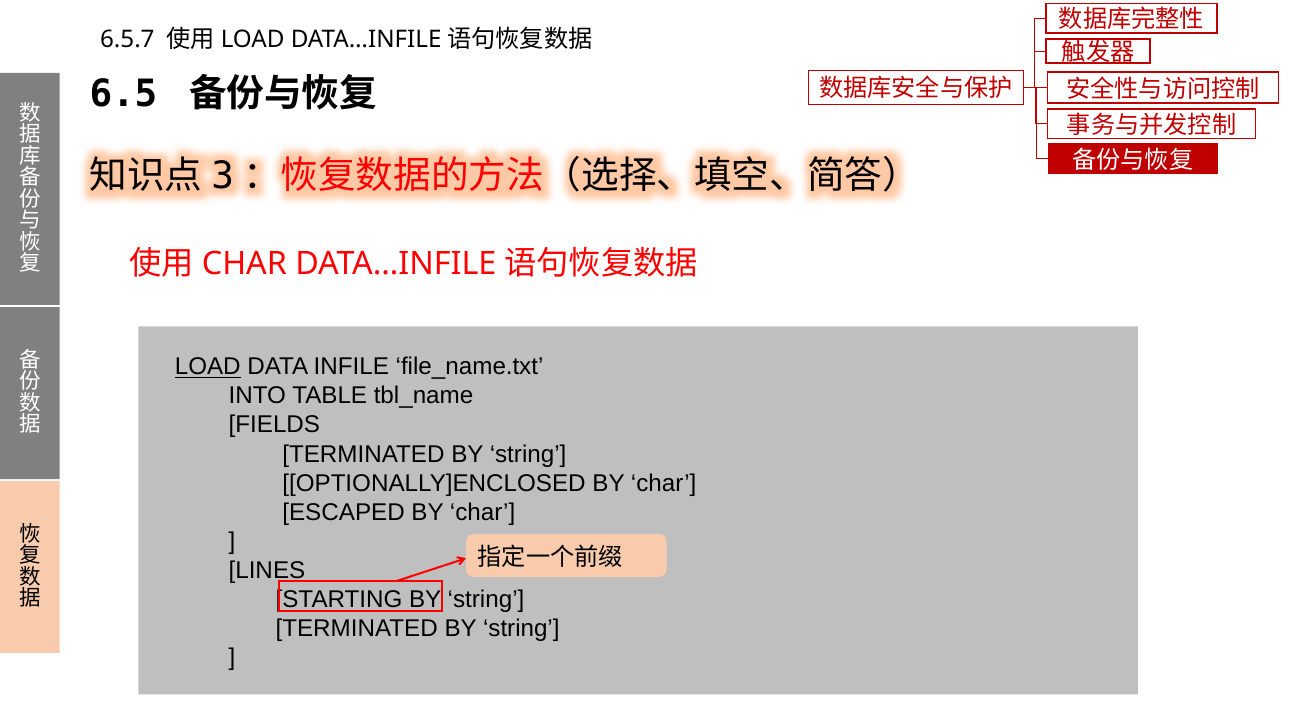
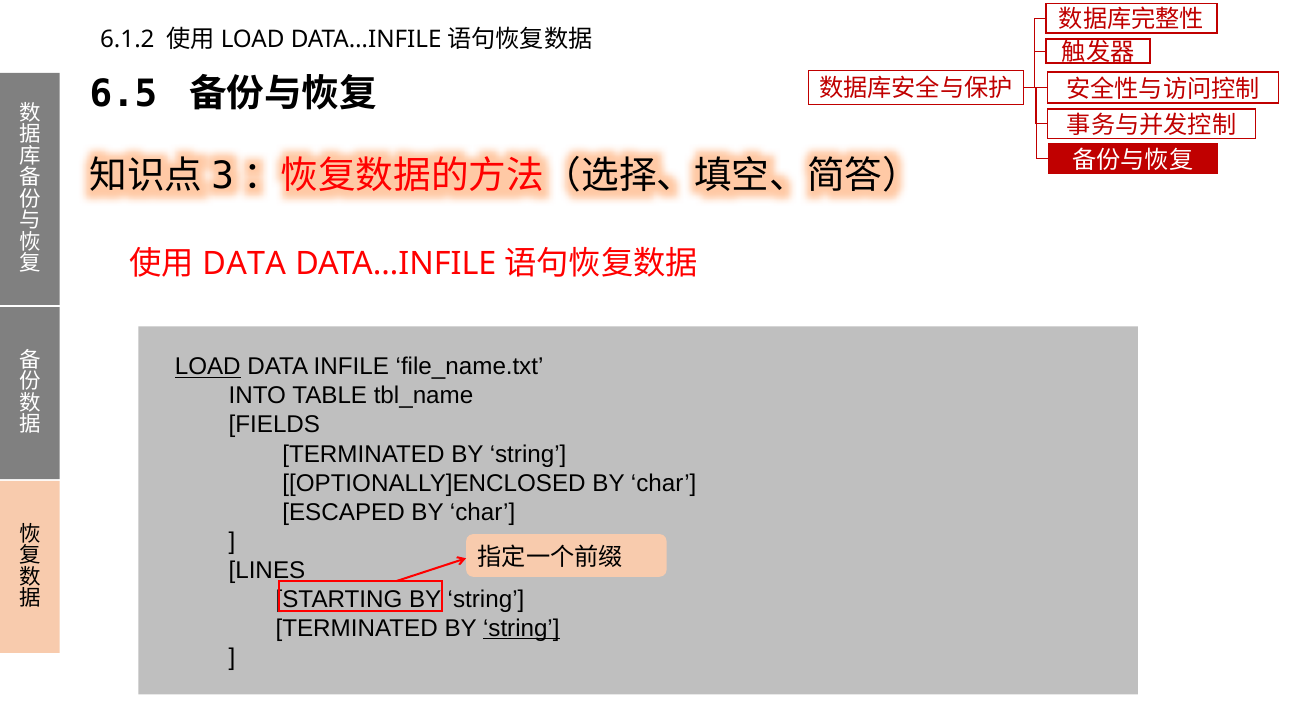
6.5.7: 6.5.7 -> 6.1.2 (127, 39)
CHAR: CHAR -> DATA (244, 264)
string underline: none -> present (521, 628)
